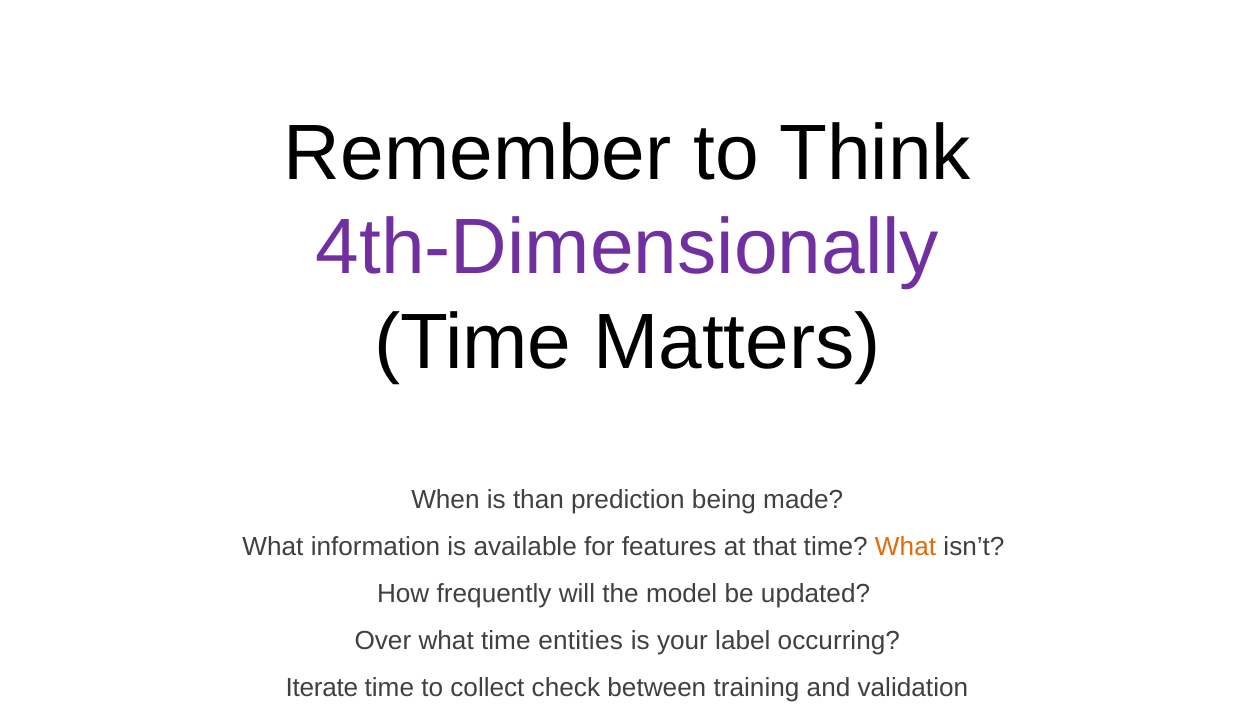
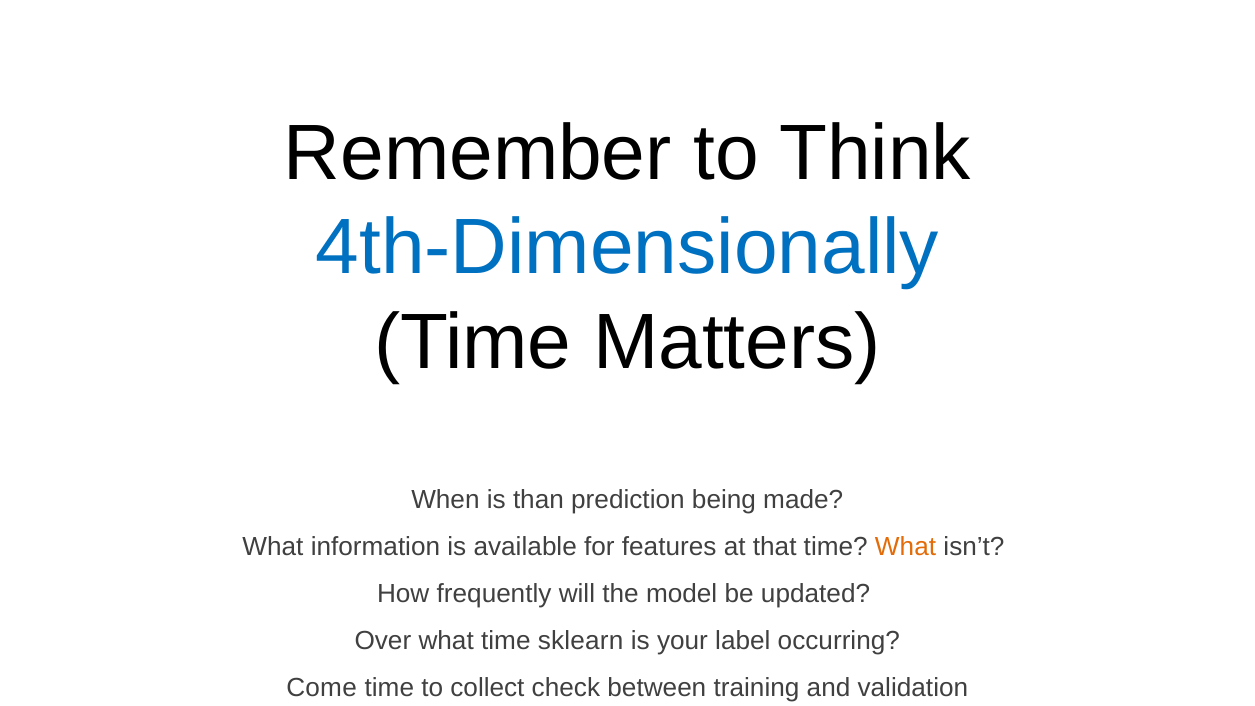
4th-Dimensionally colour: purple -> blue (627, 248)
entities: entities -> sklearn (581, 641)
Iterate: Iterate -> Come (322, 688)
